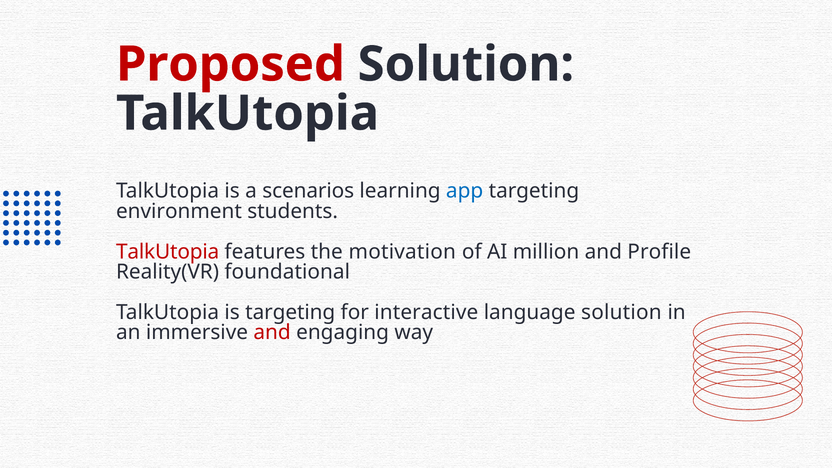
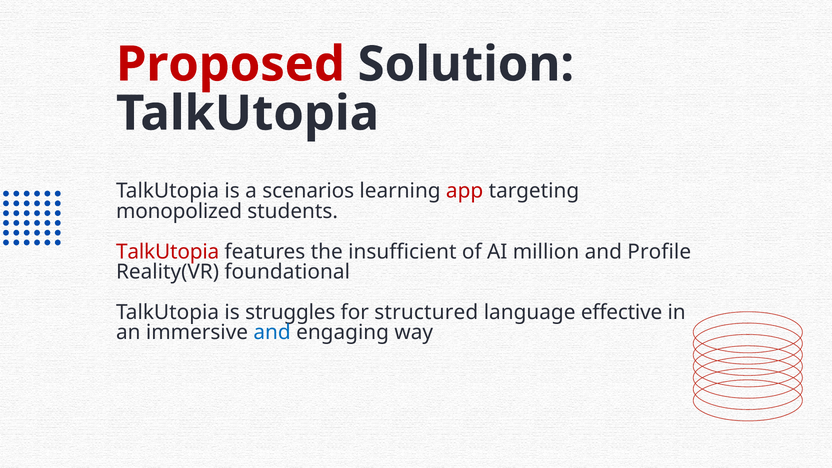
app colour: blue -> red (465, 191)
environment: environment -> monopolized (179, 211)
motivation: motivation -> insufficient (402, 252)
is targeting: targeting -> struggles (290, 312)
interactive: interactive -> structured (426, 312)
language solution: solution -> effective (622, 312)
and colour: red -> blue (272, 333)
